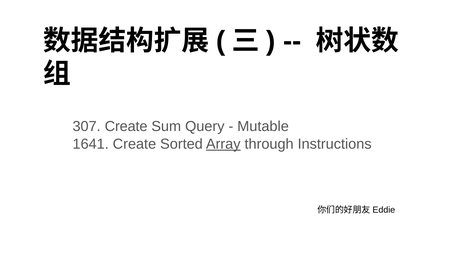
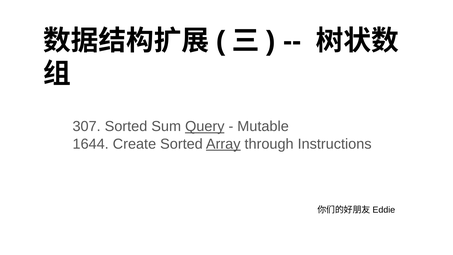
307 Create: Create -> Sorted (126, 126)
Query underline: none -> present (205, 126)
1641: 1641 -> 1644 (91, 144)
